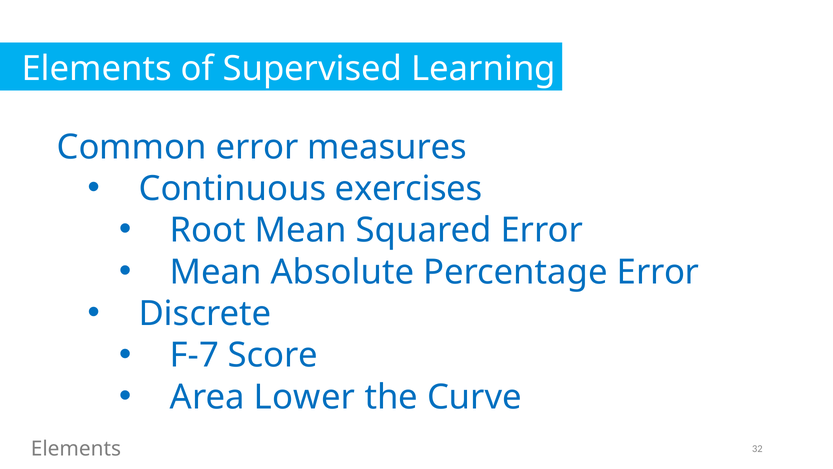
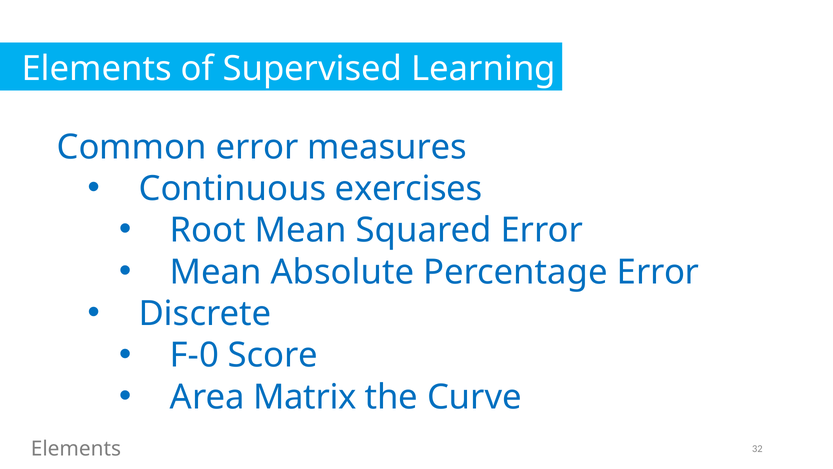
F-7: F-7 -> F-0 (194, 355)
Lower: Lower -> Matrix (305, 397)
